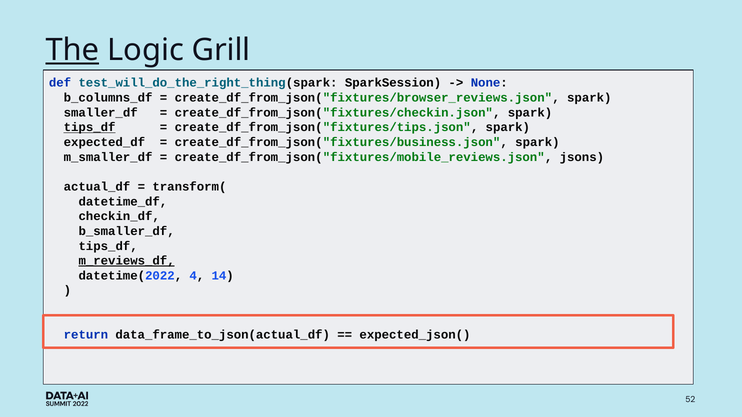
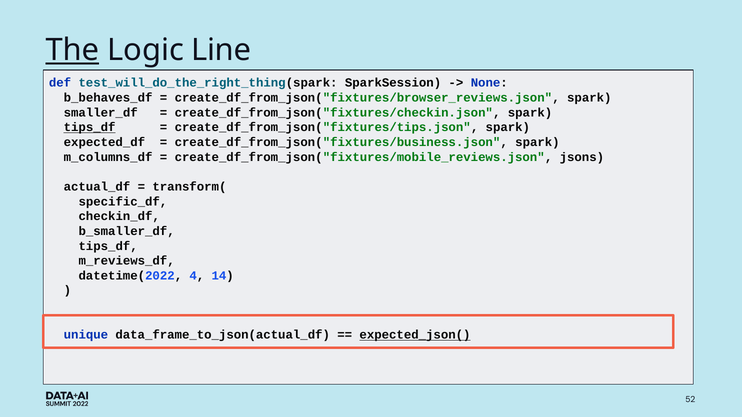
Grill: Grill -> Line (221, 50)
b_columns_df: b_columns_df -> b_behaves_df (108, 98)
m_smaller_df: m_smaller_df -> m_columns_df (108, 157)
datetime_df: datetime_df -> specific_df (123, 202)
m_reviews_df underline: present -> none (127, 261)
return: return -> unique (86, 335)
expected_json( underline: none -> present (415, 335)
